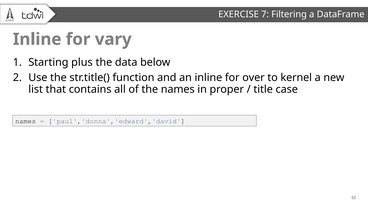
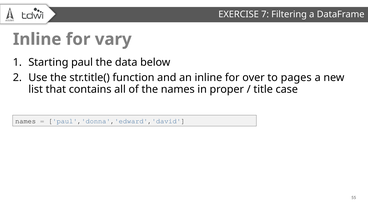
plus: plus -> paul (82, 62)
kernel: kernel -> pages (296, 78)
